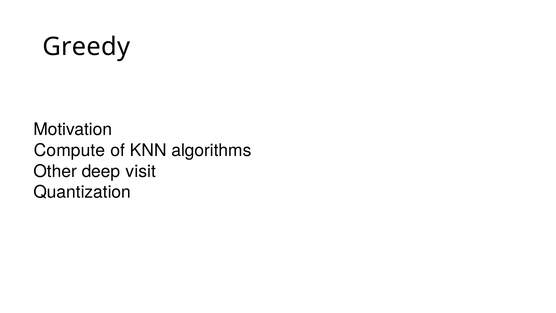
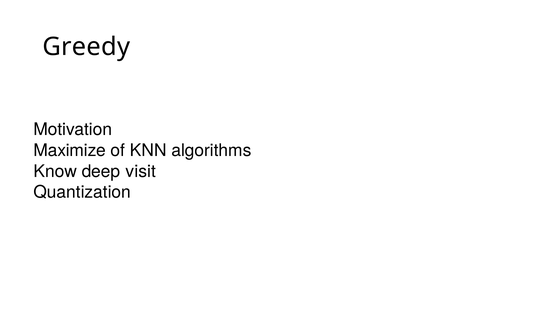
Compute: Compute -> Maximize (70, 150)
Other: Other -> Know (55, 171)
